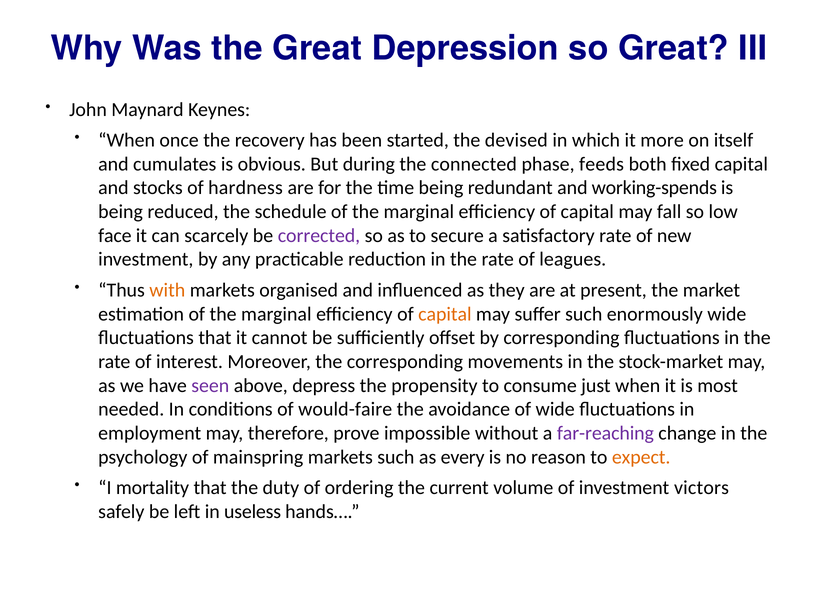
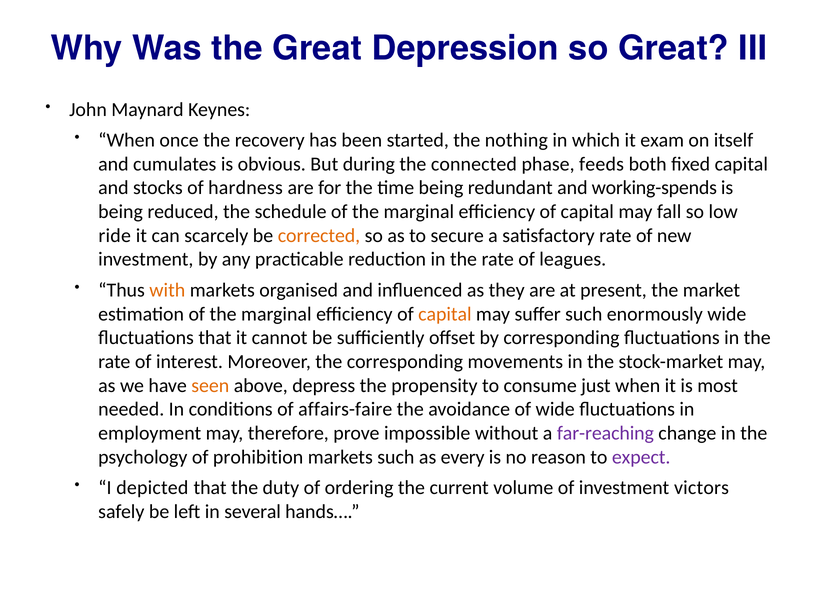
devised: devised -> nothing (516, 140)
more: more -> exam (662, 140)
face: face -> ride (115, 236)
corrected colour: purple -> orange (319, 236)
seen colour: purple -> orange (210, 386)
would-faire: would-faire -> affairs-faire (345, 410)
mainspring: mainspring -> prohibition (258, 457)
expect colour: orange -> purple (641, 457)
mortality: mortality -> depicted (152, 488)
useless: useless -> several (253, 512)
